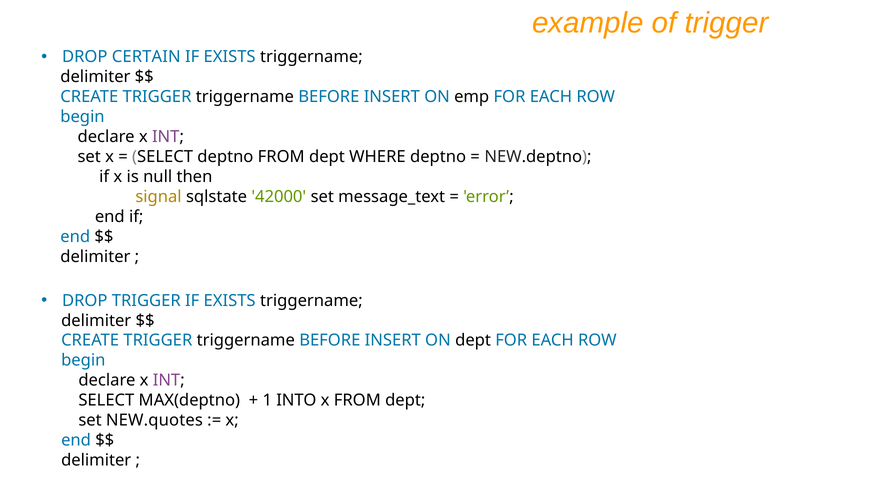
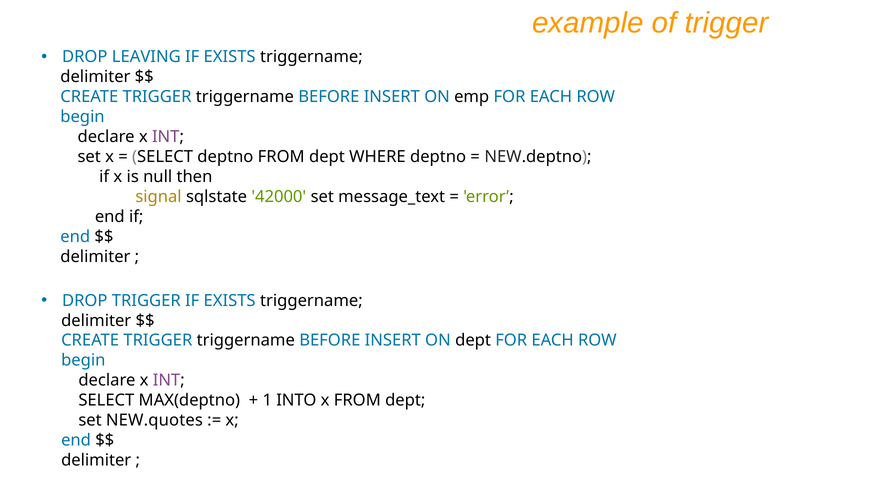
CERTAIN: CERTAIN -> LEAVING (146, 57)
